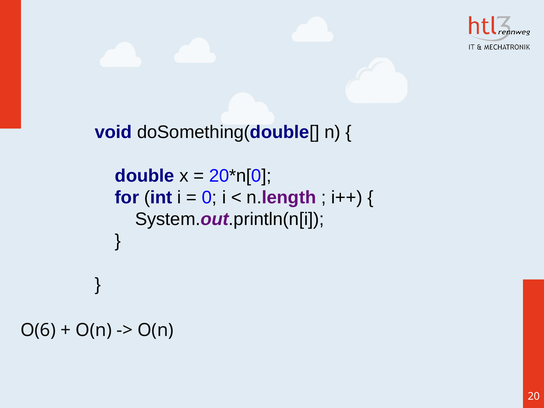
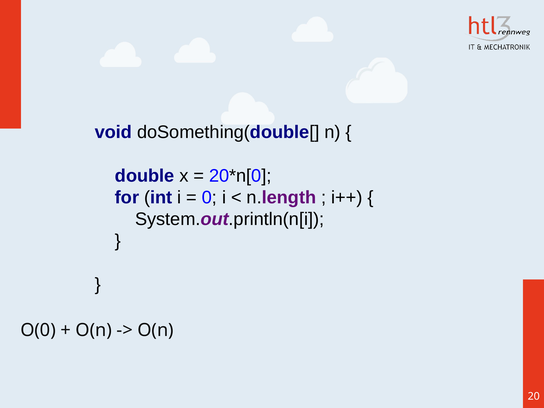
O(6: O(6 -> O(0 (38, 330)
